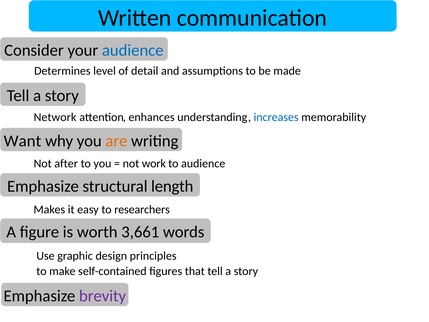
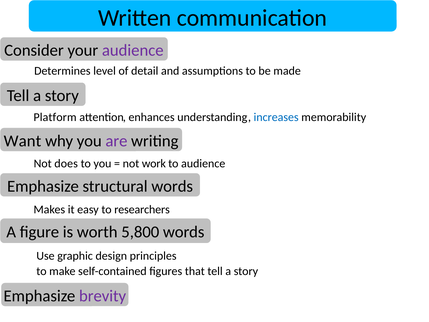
audience colour: blue -> purple (133, 50)
Network: Network -> Platform (55, 117)
are colour: orange -> purple (116, 141)
after: after -> does (66, 163)
length: length -> words (172, 186)
3,661: 3,661 -> 5,800 (140, 232)
